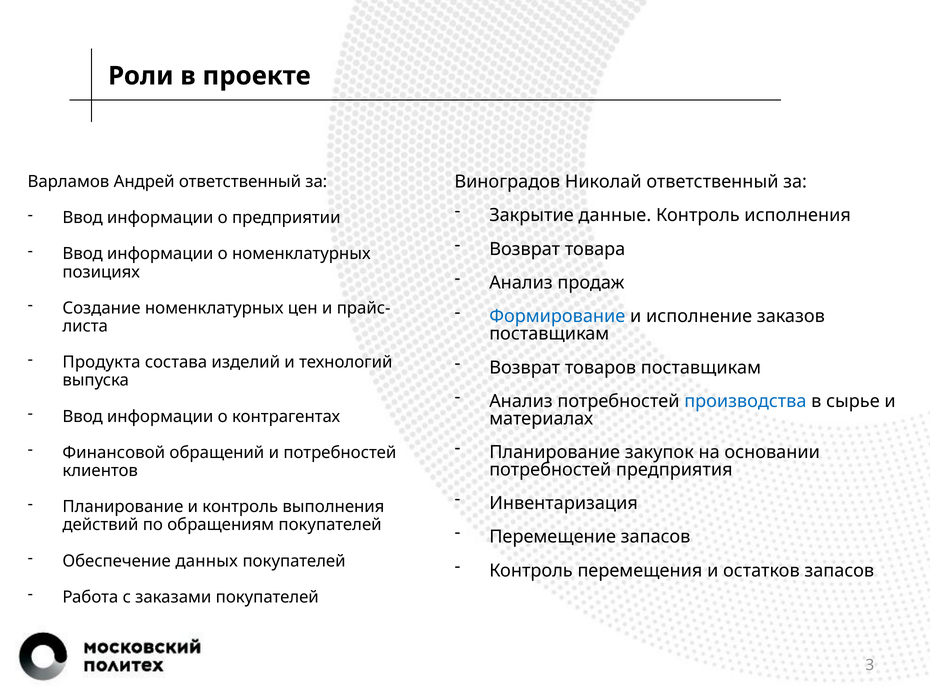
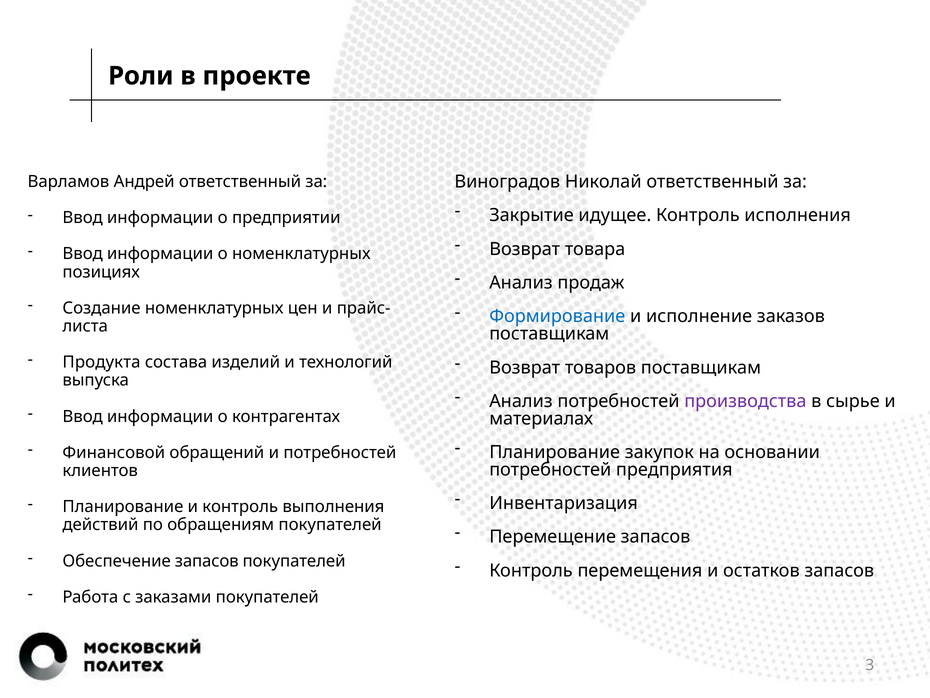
данные: данные -> идущее (615, 215)
производства colour: blue -> purple (745, 401)
Обеспечение данных: данных -> запасов (207, 561)
